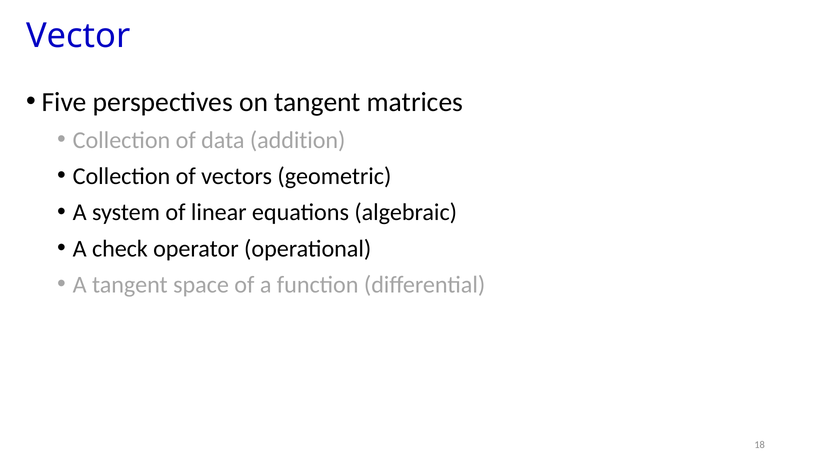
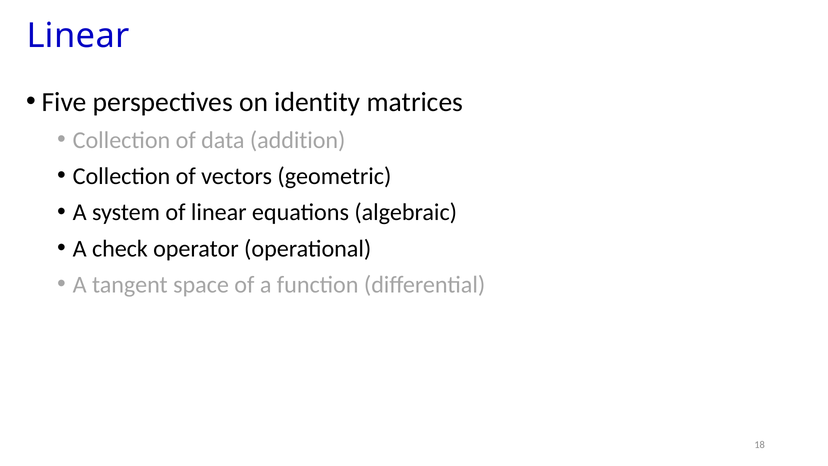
Vector: Vector -> Linear (78, 36)
on tangent: tangent -> identity (317, 102)
